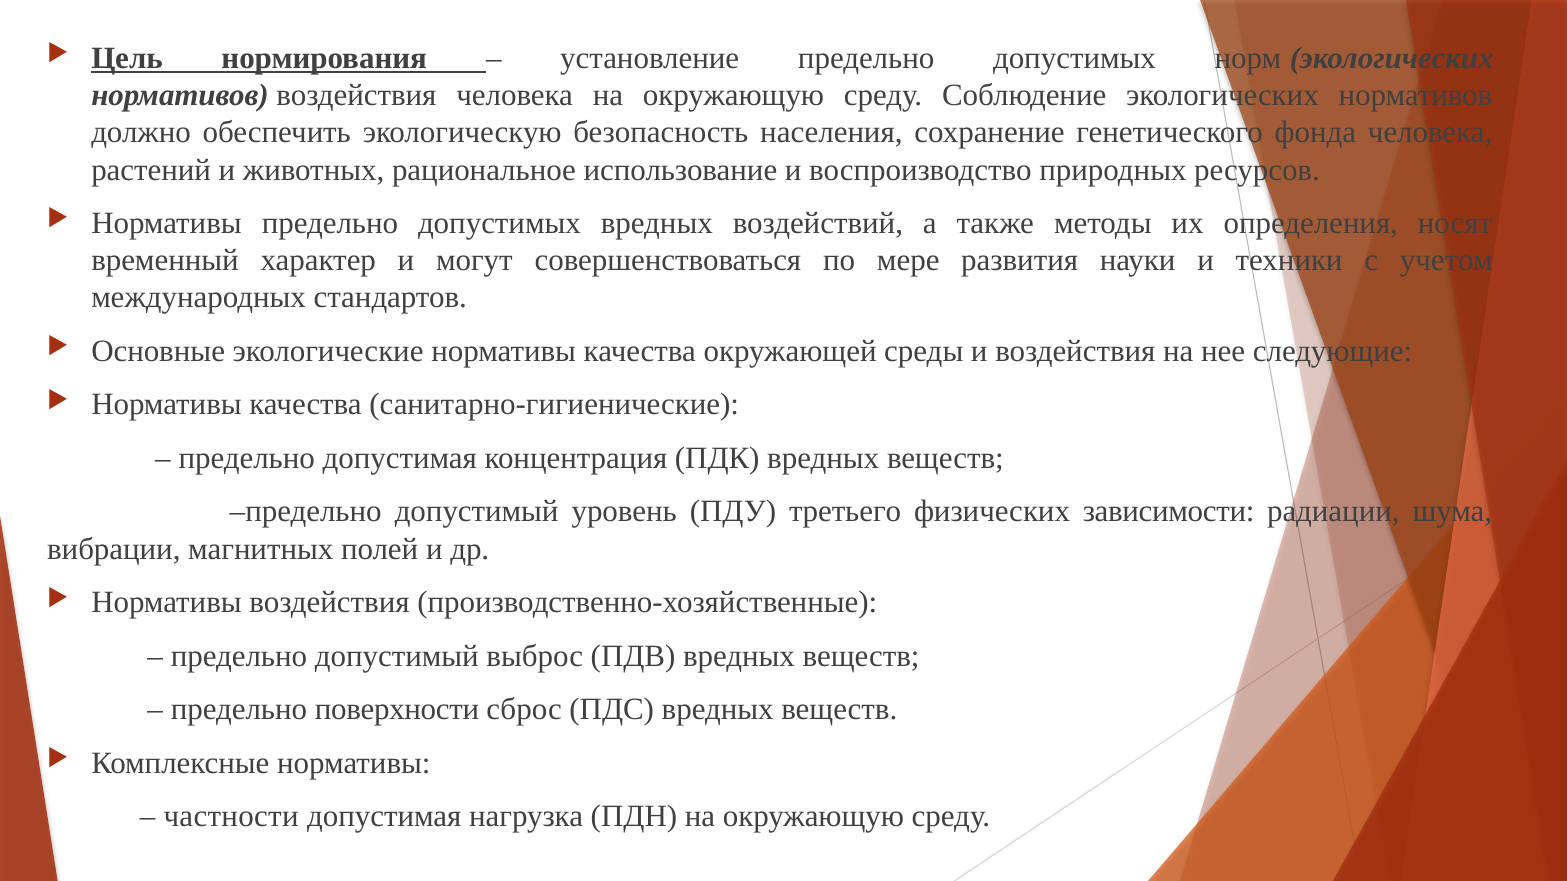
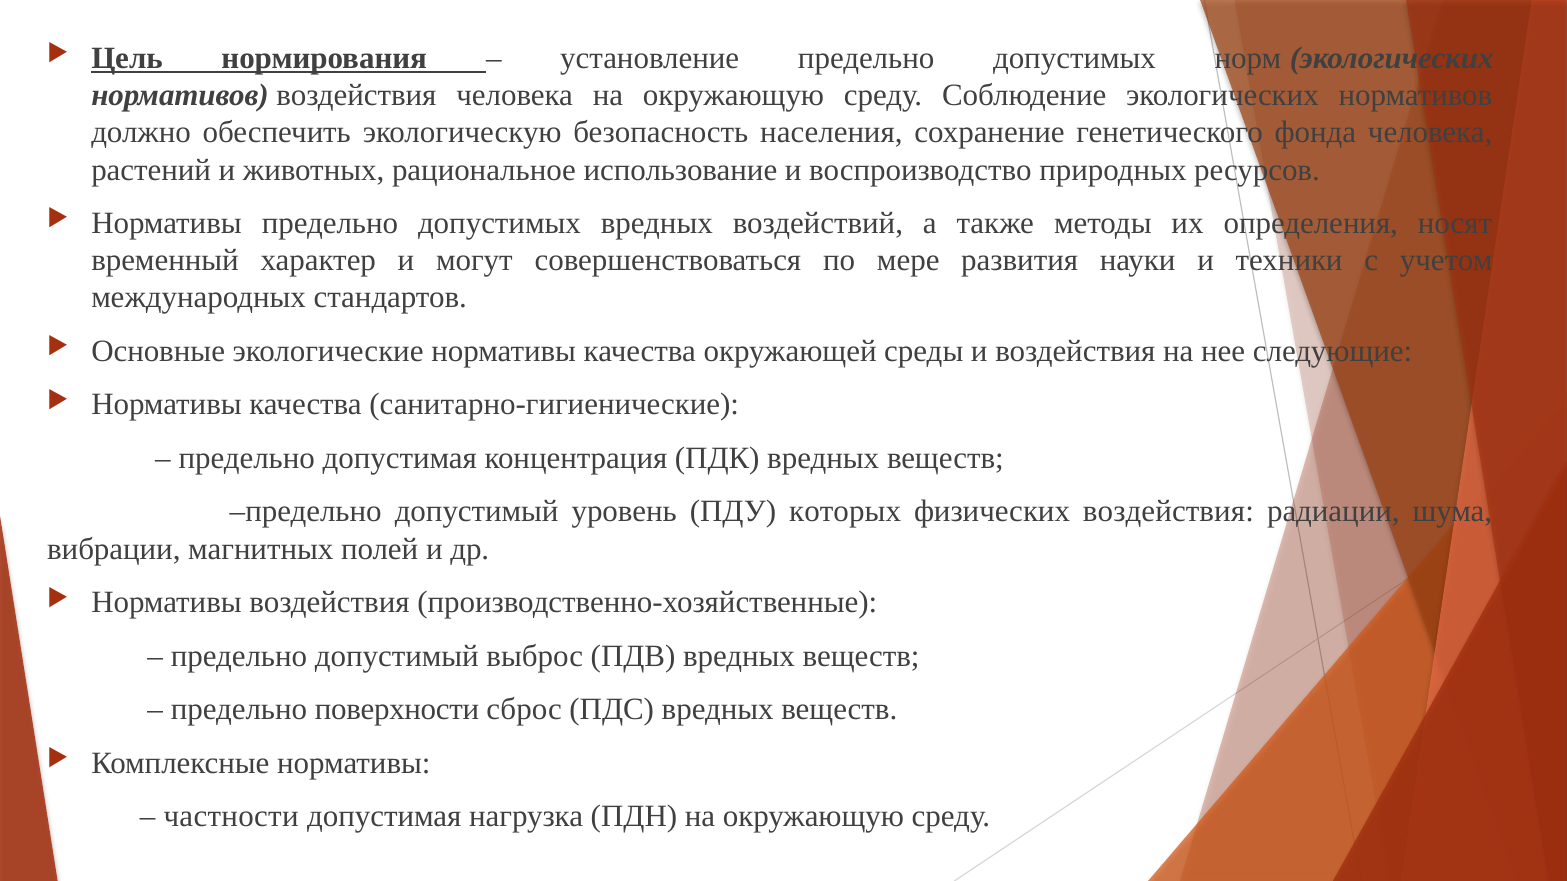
третьего: третьего -> которых (845, 512)
физических зависимости: зависимости -> воздействия (1168, 512)
